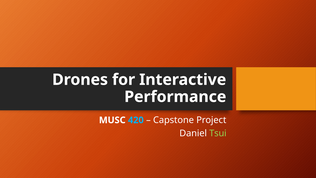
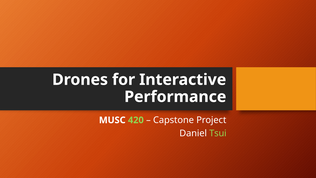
420 colour: light blue -> light green (136, 120)
